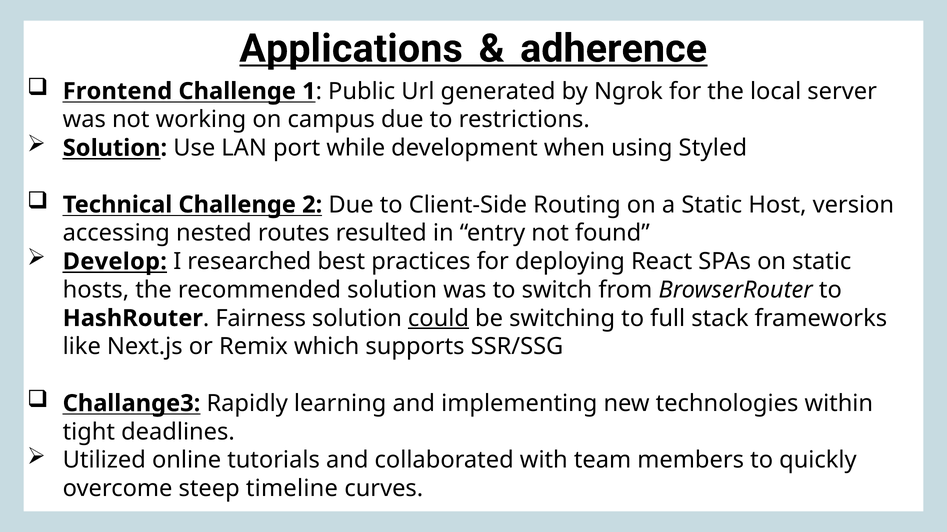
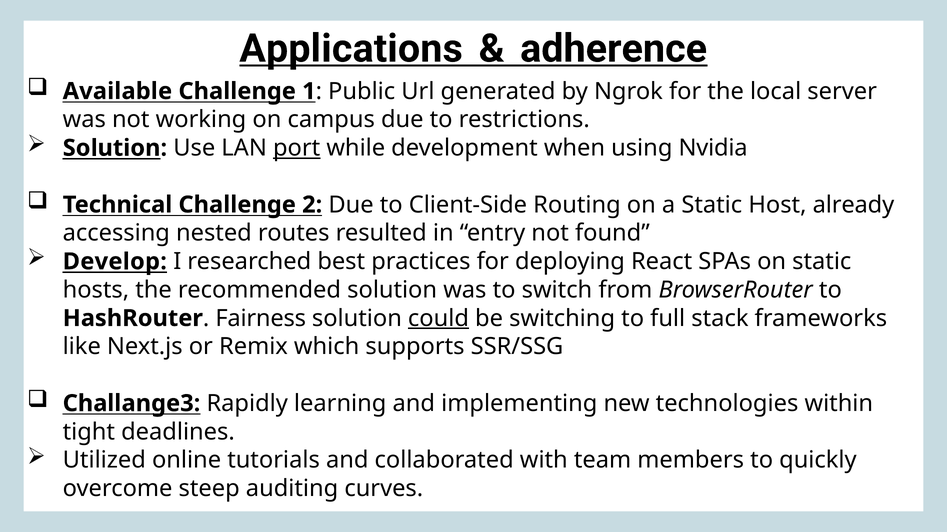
Frontend: Frontend -> Available (117, 91)
port underline: none -> present (297, 148)
Styled: Styled -> Nvidia (713, 148)
version: version -> already (853, 205)
timeline: timeline -> auditing (292, 489)
